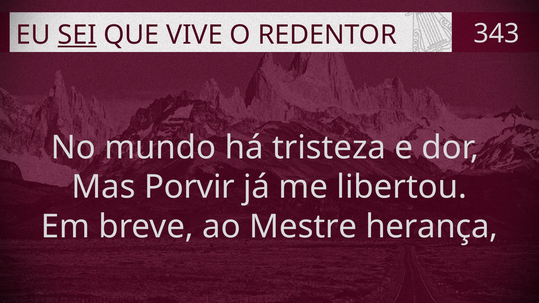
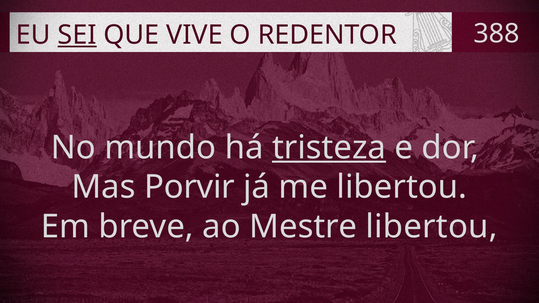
343: 343 -> 388 (497, 34)
tristeza underline: none -> present (329, 148)
Mestre herança: herança -> libertou (432, 227)
